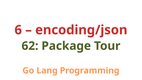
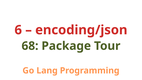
62: 62 -> 68 (30, 46)
